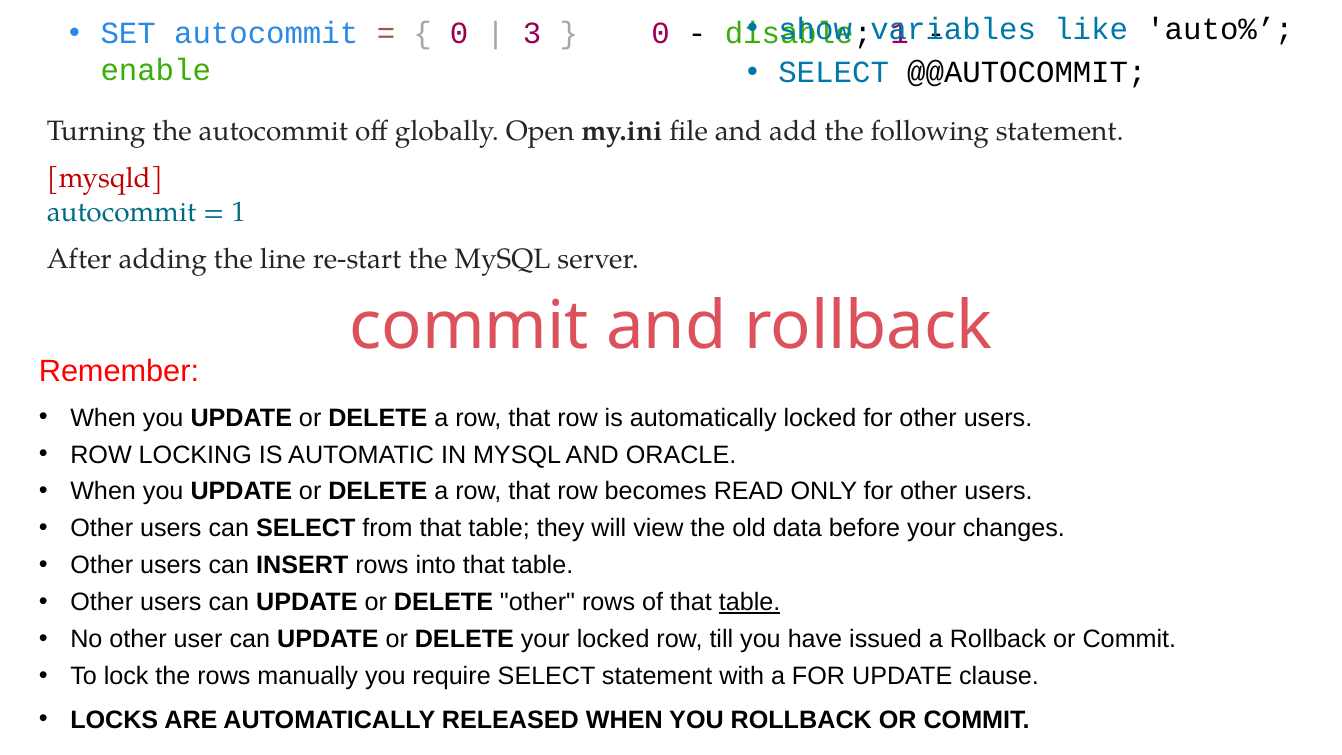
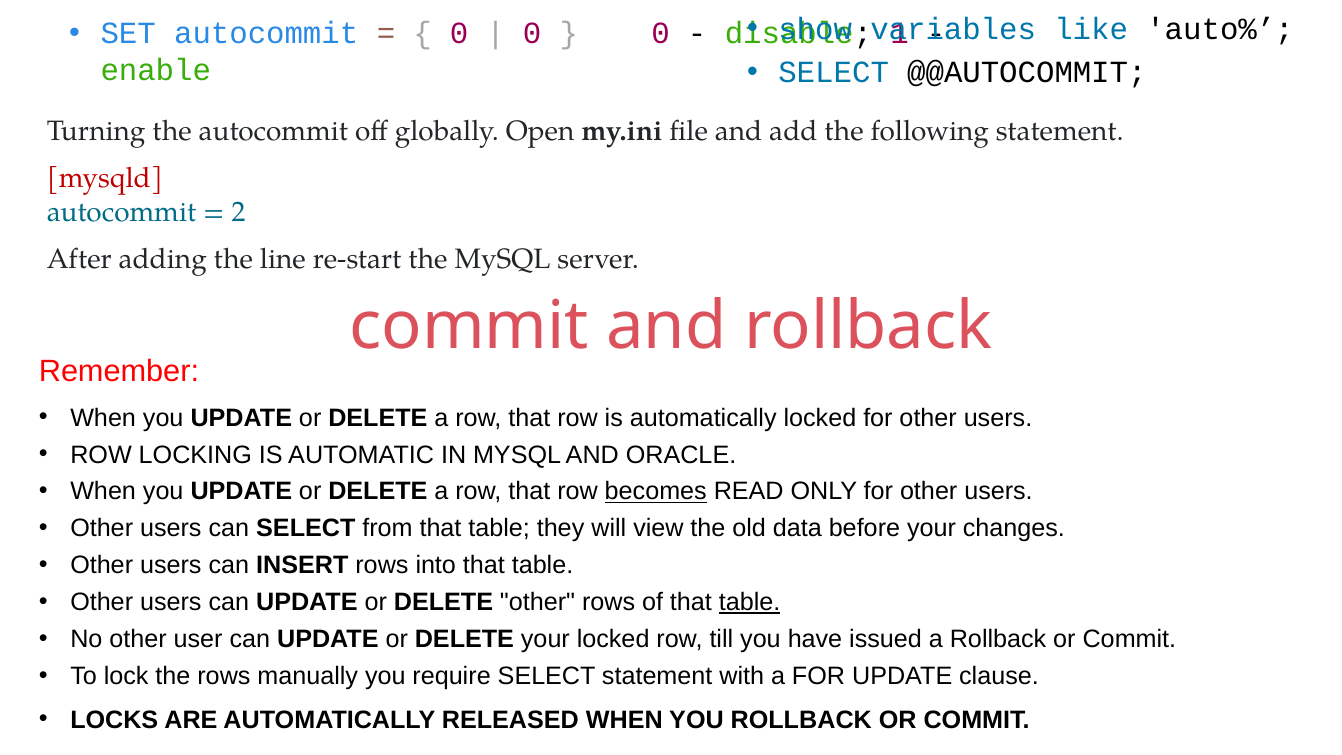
3: 3 -> 0 (532, 34)
1: 1 -> 2 (239, 212)
becomes underline: none -> present (656, 492)
